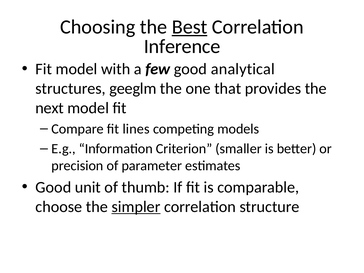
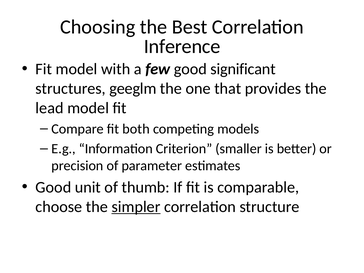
Best underline: present -> none (190, 27)
analytical: analytical -> significant (243, 69)
next: next -> lead (50, 108)
lines: lines -> both (136, 129)
